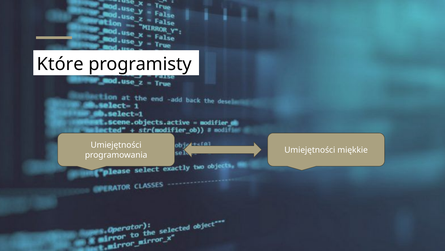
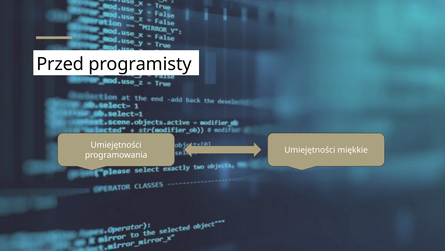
Które: Które -> Przed (60, 64)
